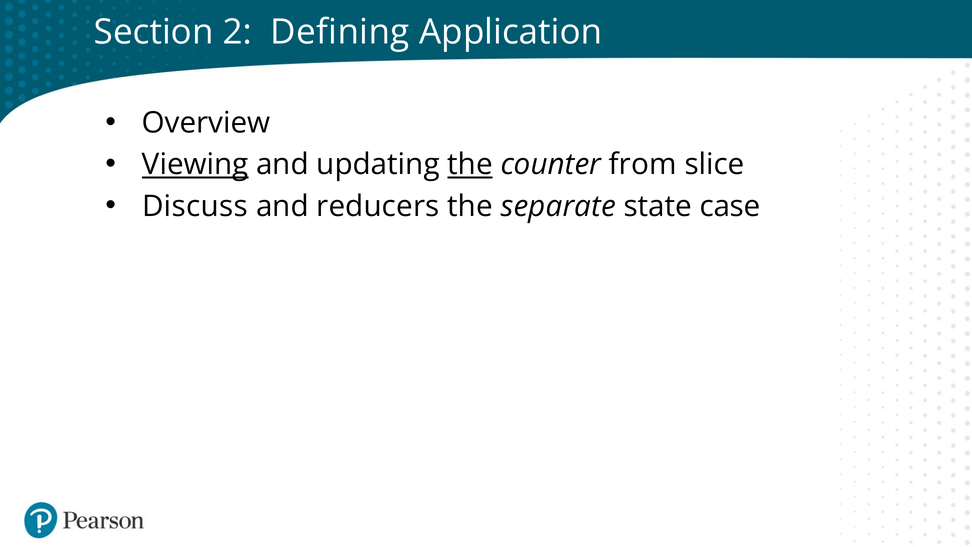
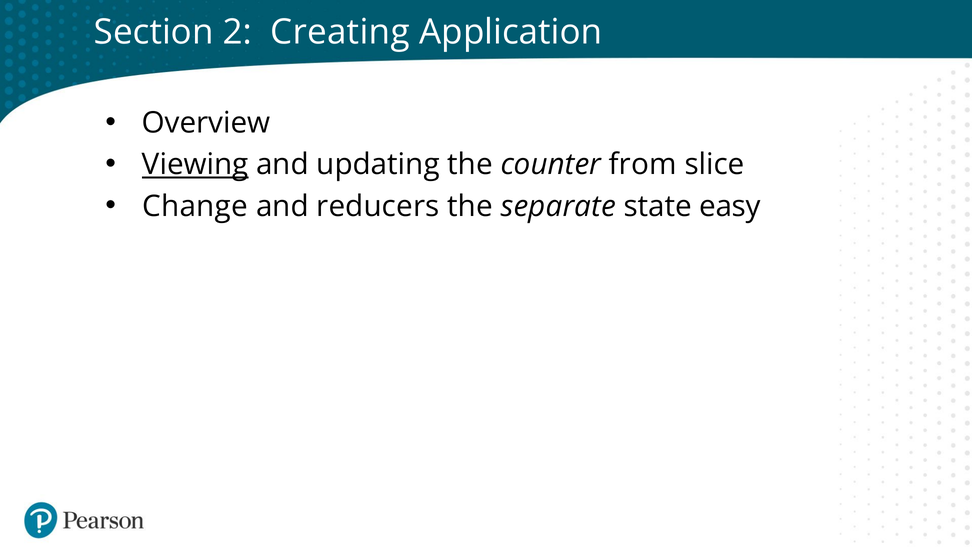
Defining: Defining -> Creating (340, 32)
the underline: present -> none (470, 165)
Discuss: Discuss -> Change (195, 206)
case: case -> easy (730, 206)
